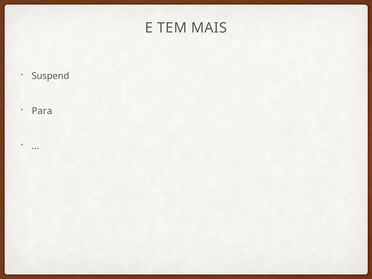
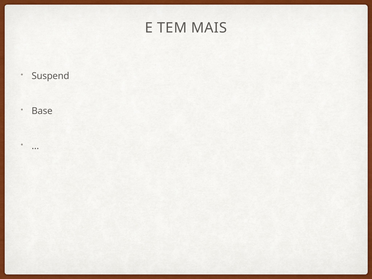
Para: Para -> Base (42, 111)
